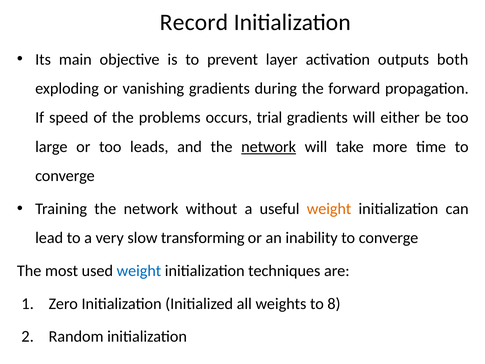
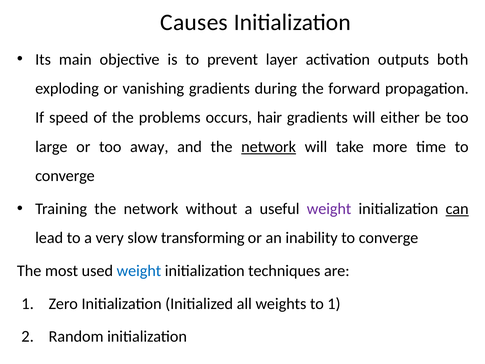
Record: Record -> Causes (194, 22)
trial: trial -> hair (269, 118)
leads: leads -> away (149, 147)
weight colour: orange -> purple (329, 209)
can underline: none -> present (457, 209)
to 8: 8 -> 1 (334, 303)
